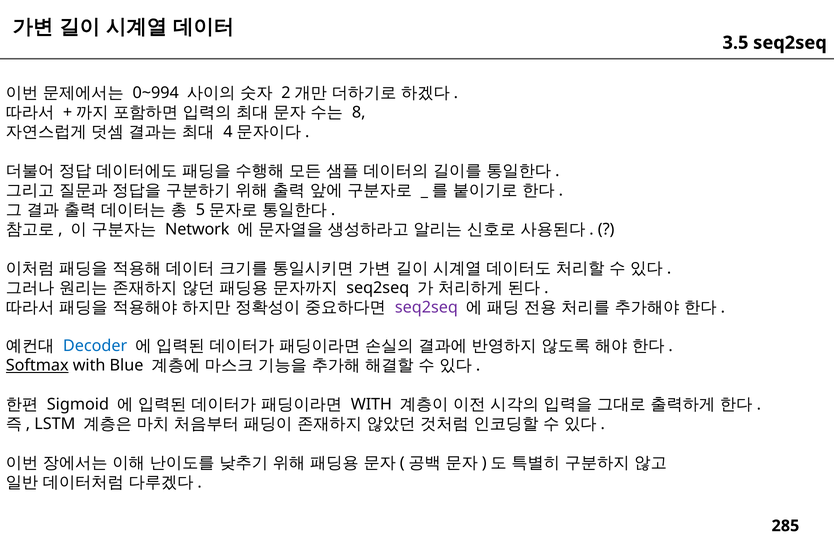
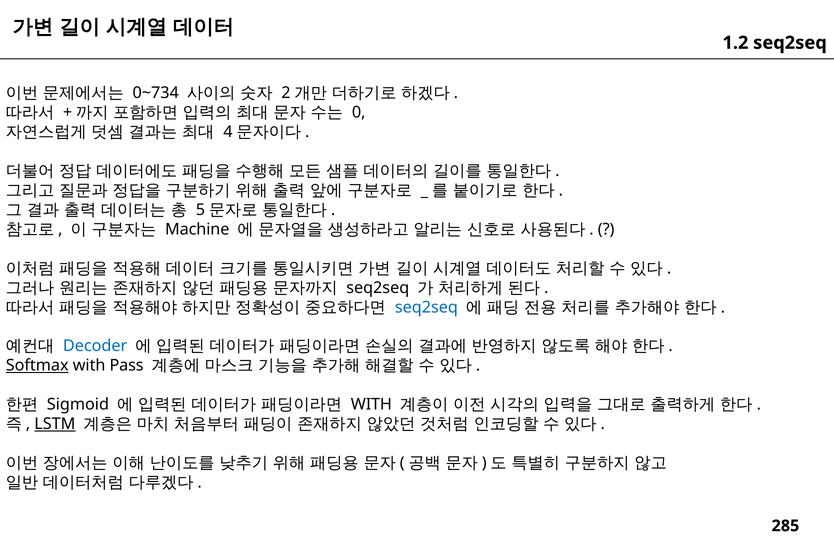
3.5: 3.5 -> 1.2 (735, 43)
0~994: 0~994 -> 0~734 (156, 93)
8: 8 -> 0 (359, 112)
Network: Network -> Machine (197, 229)
seq2seq colour: purple -> blue (426, 307)
Blue: Blue -> Pass (127, 365)
LSTM underline: none -> present (55, 424)
